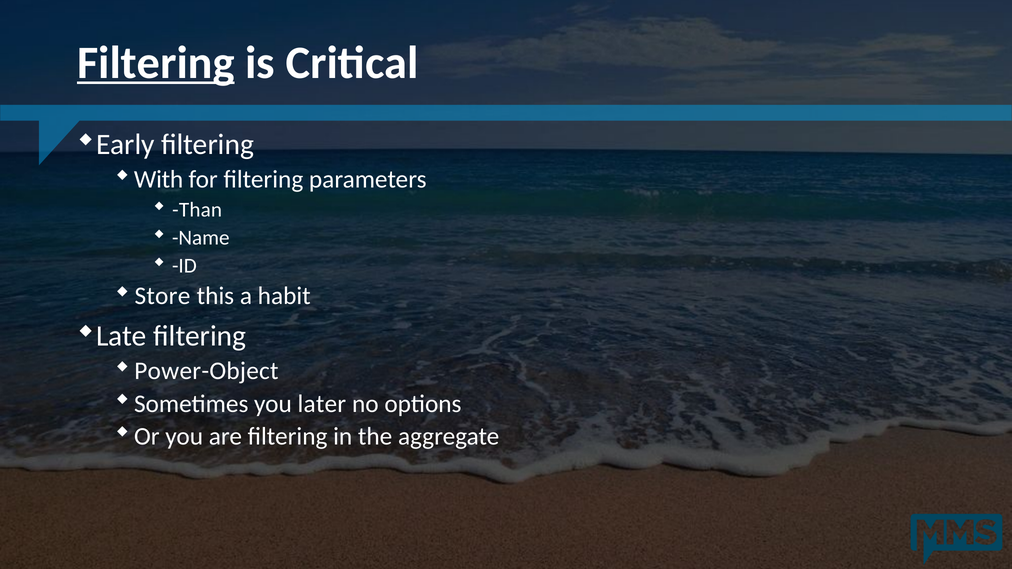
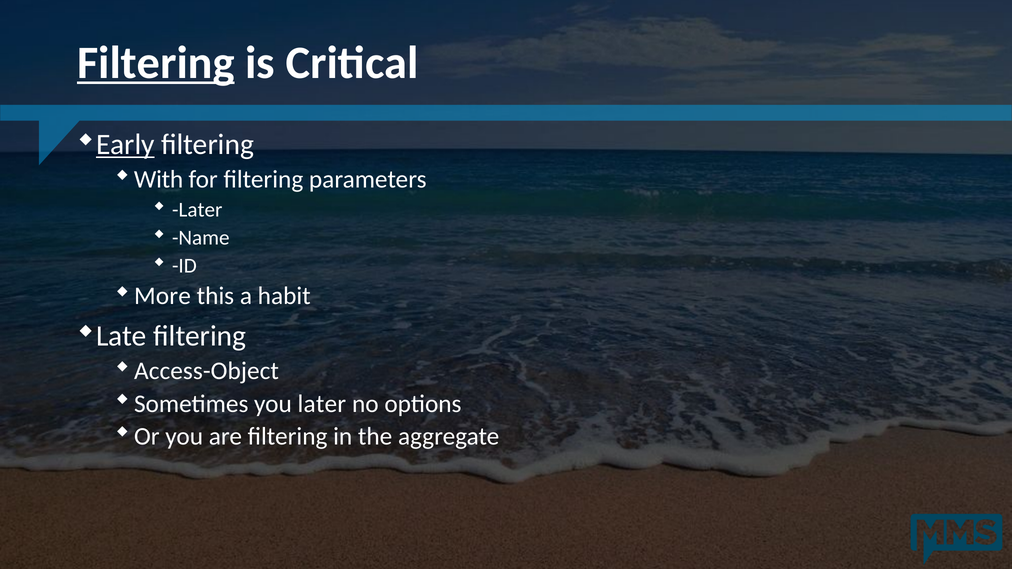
Early underline: none -> present (125, 145)
Than: Than -> Later (197, 210)
Store: Store -> More (162, 296)
Power-Object: Power-Object -> Access-Object (206, 371)
